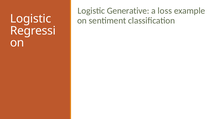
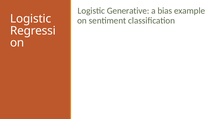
loss: loss -> bias (165, 11)
